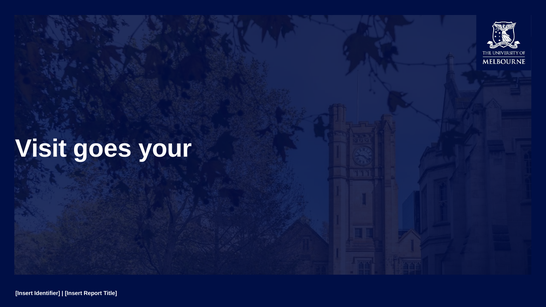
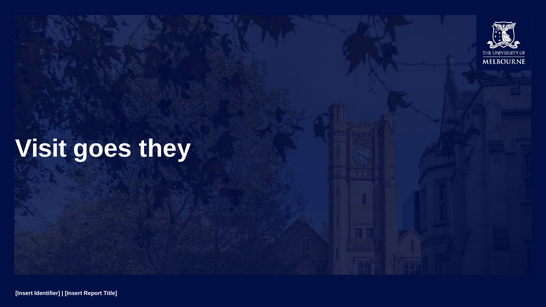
your: your -> they (165, 149)
